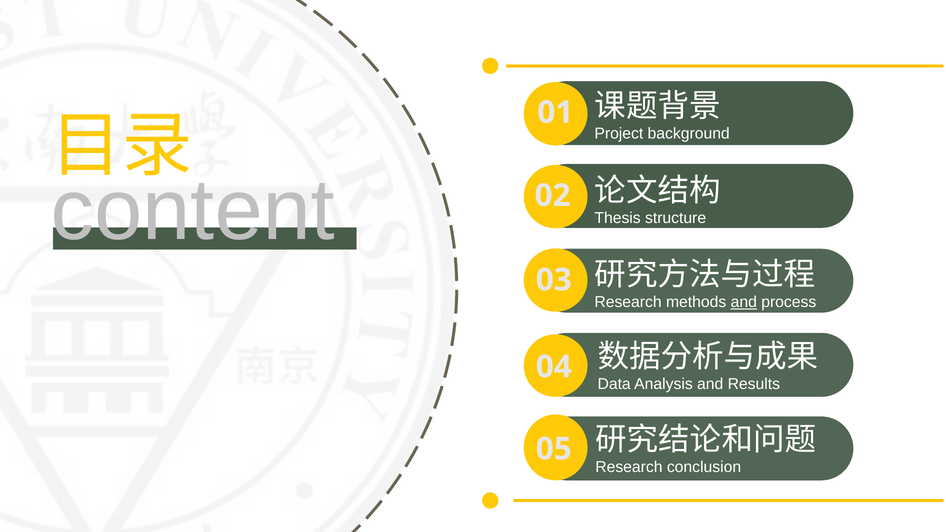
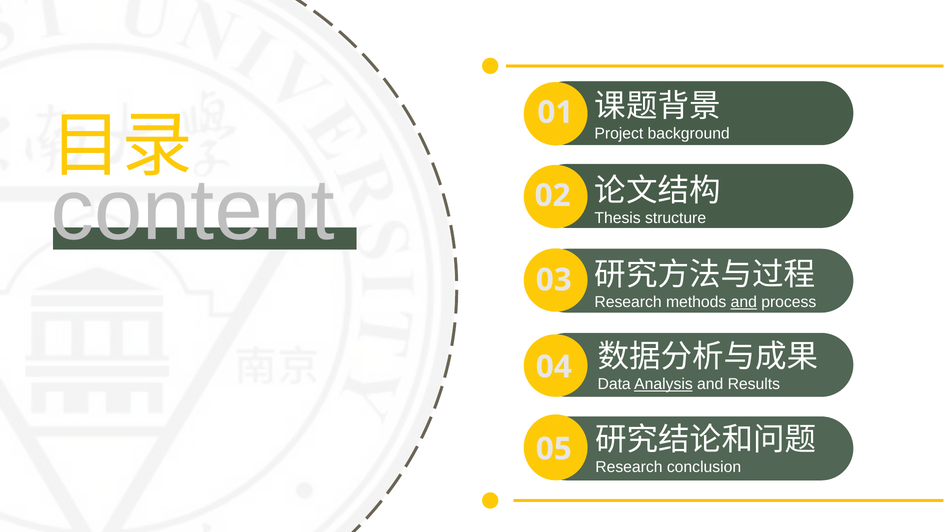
Analysis underline: none -> present (663, 384)
